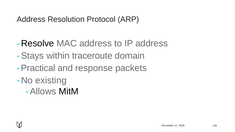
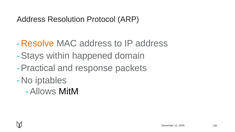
Resolve colour: black -> orange (38, 44)
traceroute: traceroute -> happened (92, 56)
existing: existing -> iptables (51, 80)
